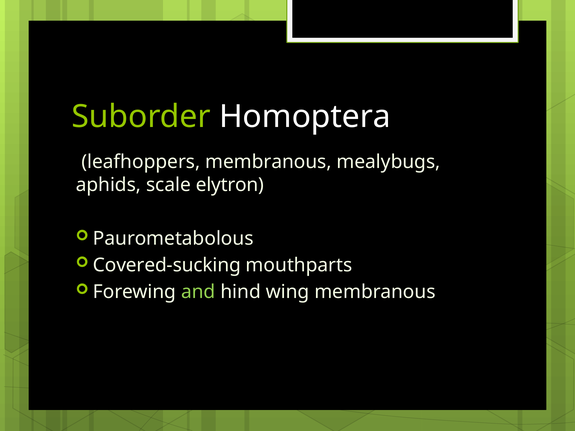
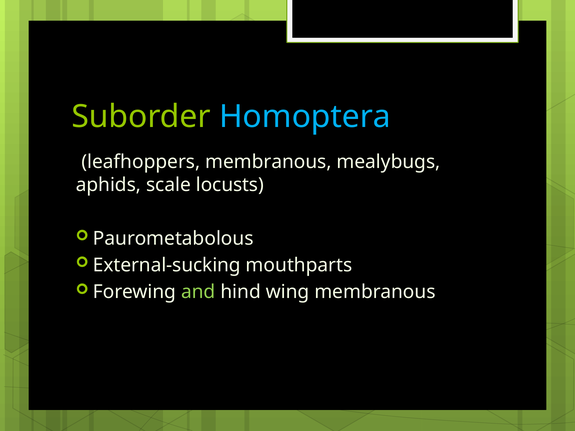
Homoptera colour: white -> light blue (305, 117)
elytron: elytron -> locusts (230, 185)
Covered-sucking: Covered-sucking -> External-sucking (167, 265)
